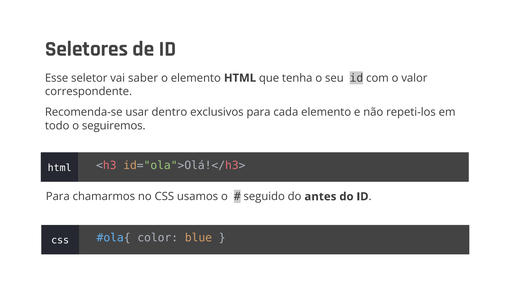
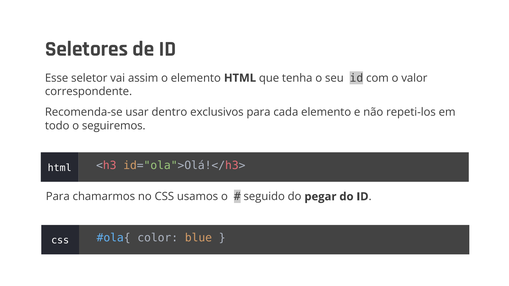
saber: saber -> assim (143, 78)
antes: antes -> pegar (320, 197)
